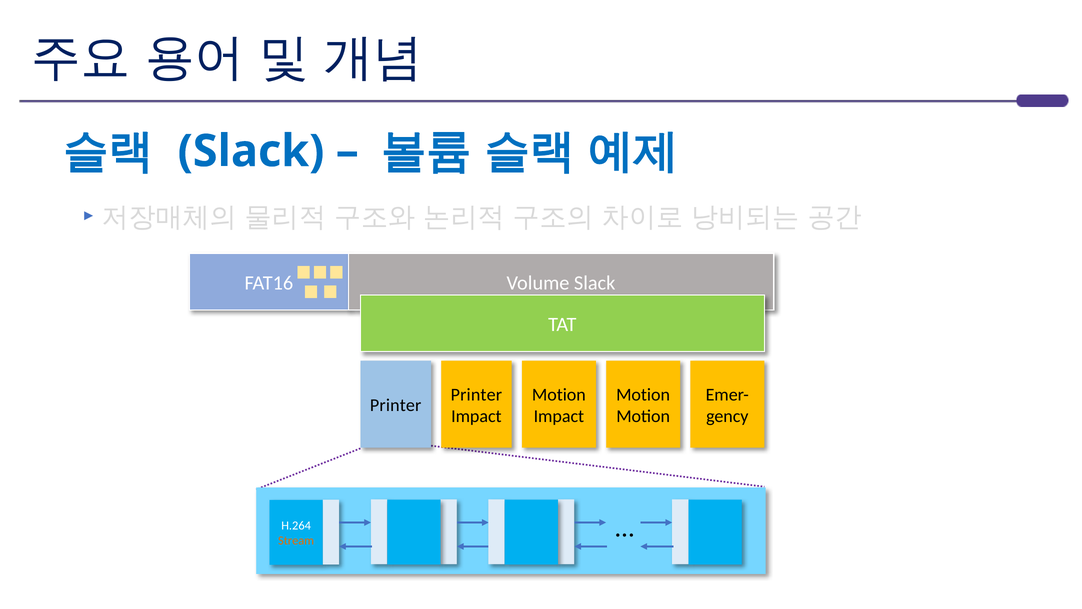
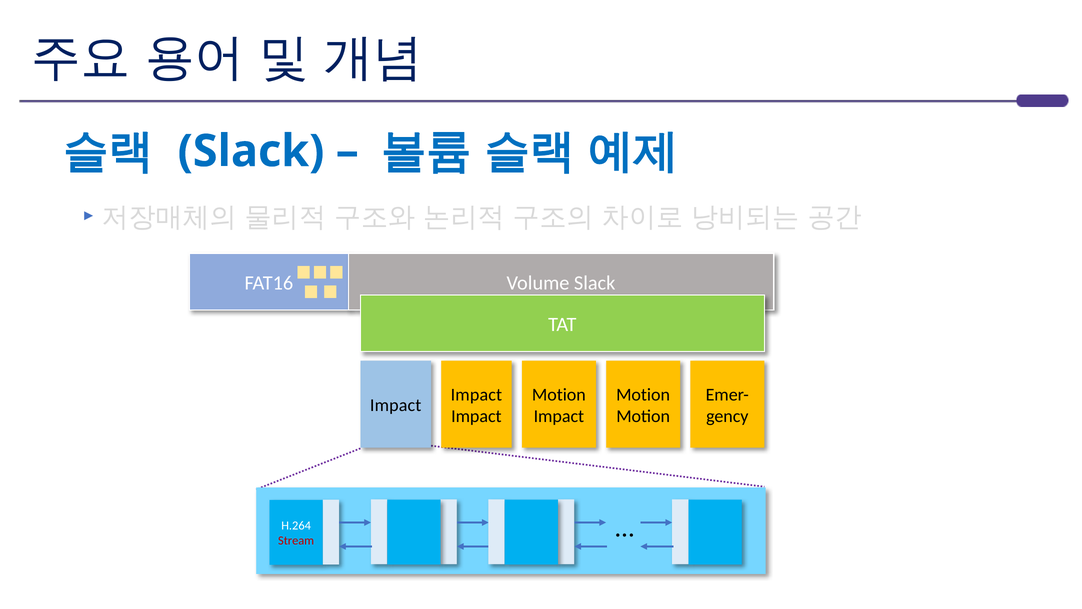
Printer: Printer -> Impact (476, 394)
Printer: Printer -> Impact (396, 405)
Stream colour: orange -> red (296, 540)
